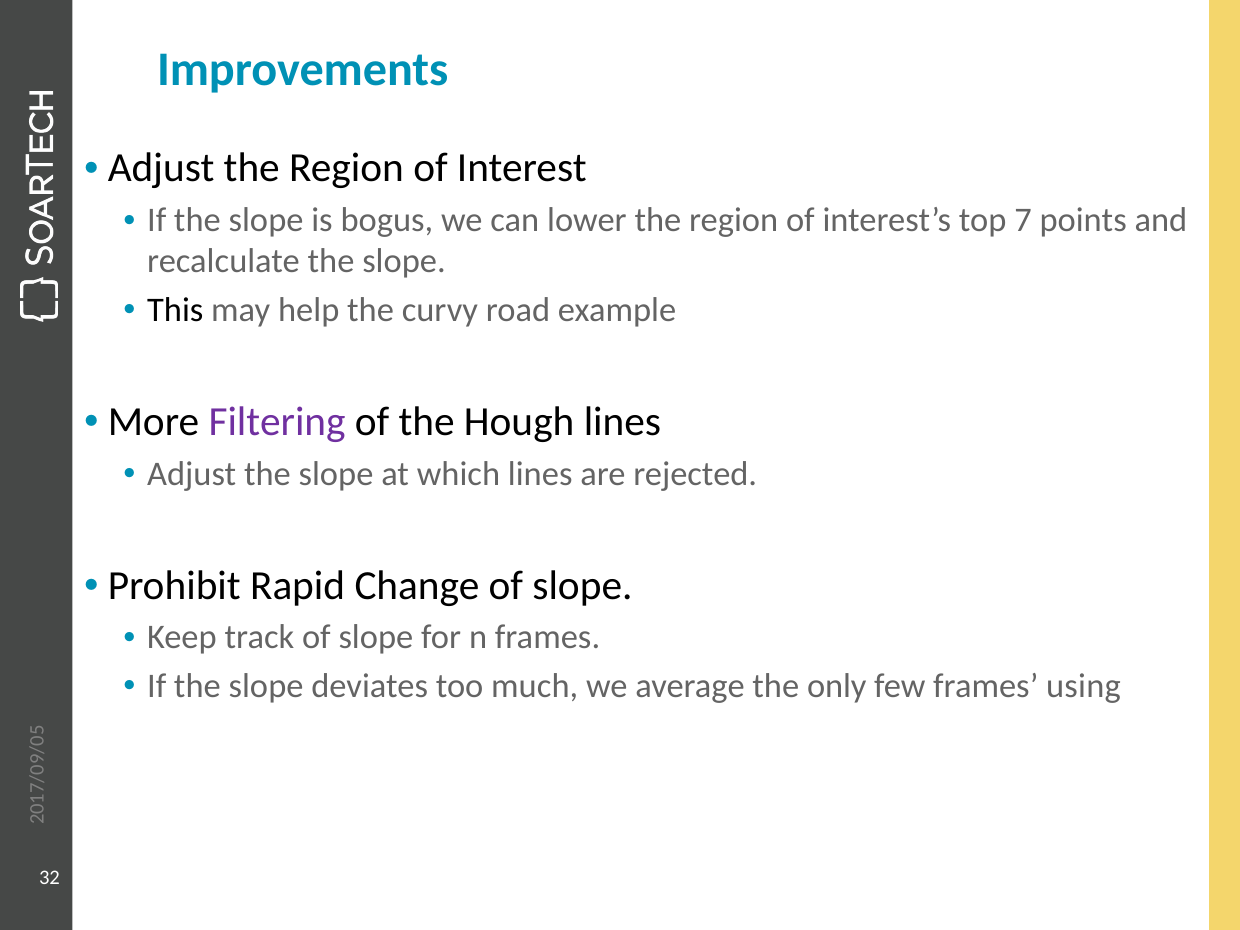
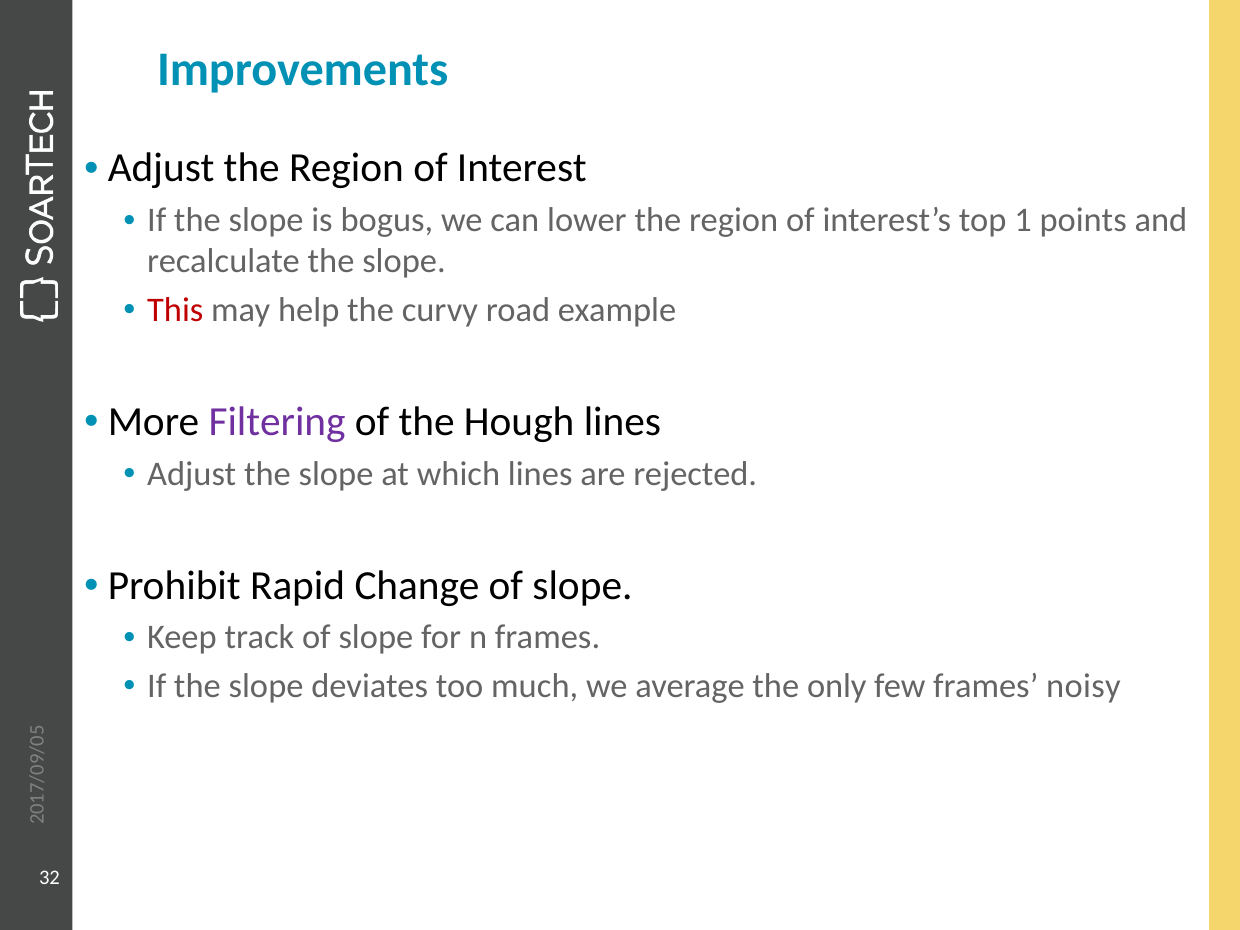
top 7: 7 -> 1 (1023, 220)
This colour: black -> red (175, 310)
using: using -> noisy (1083, 686)
